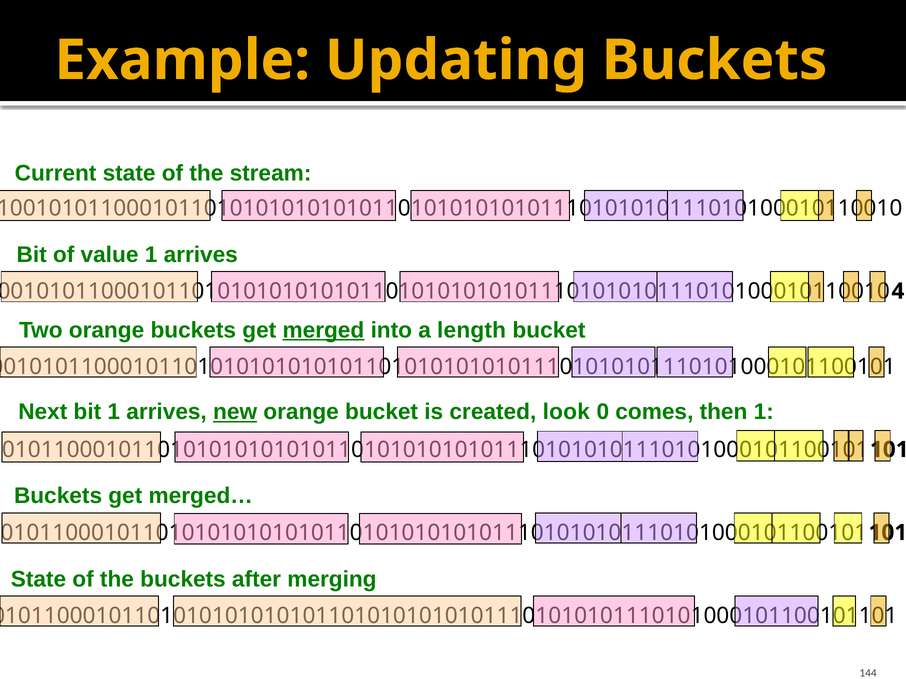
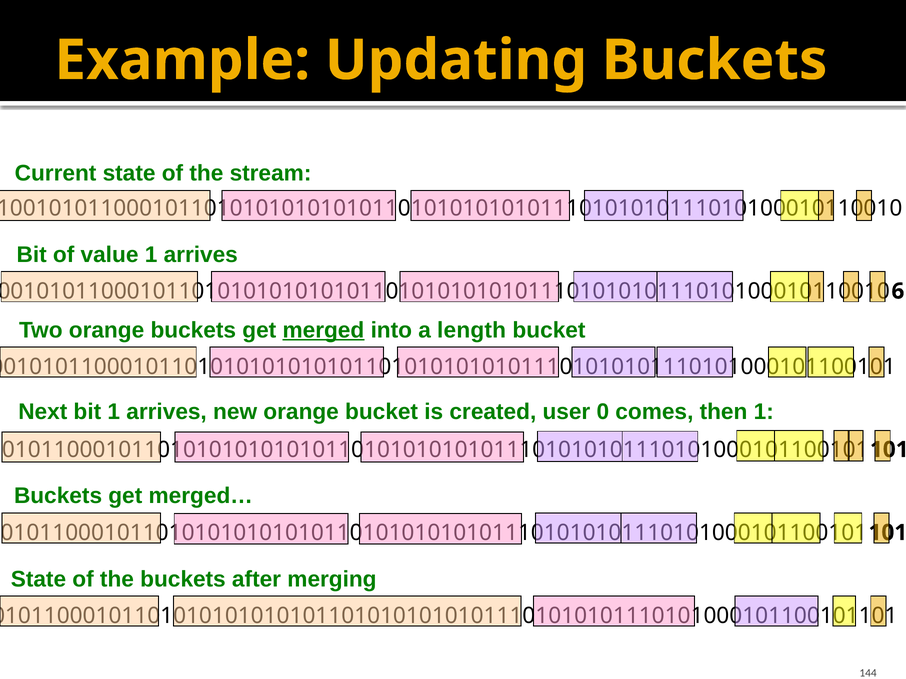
4: 4 -> 6 (898, 291)
new underline: present -> none (235, 412)
look: look -> user (566, 412)
